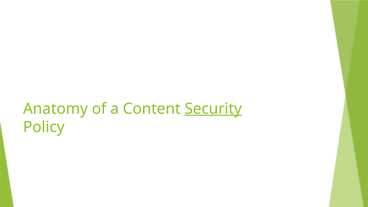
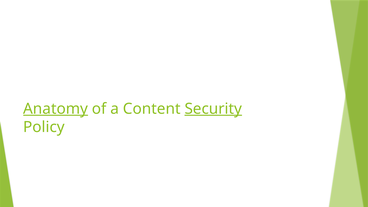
Anatomy underline: none -> present (56, 109)
